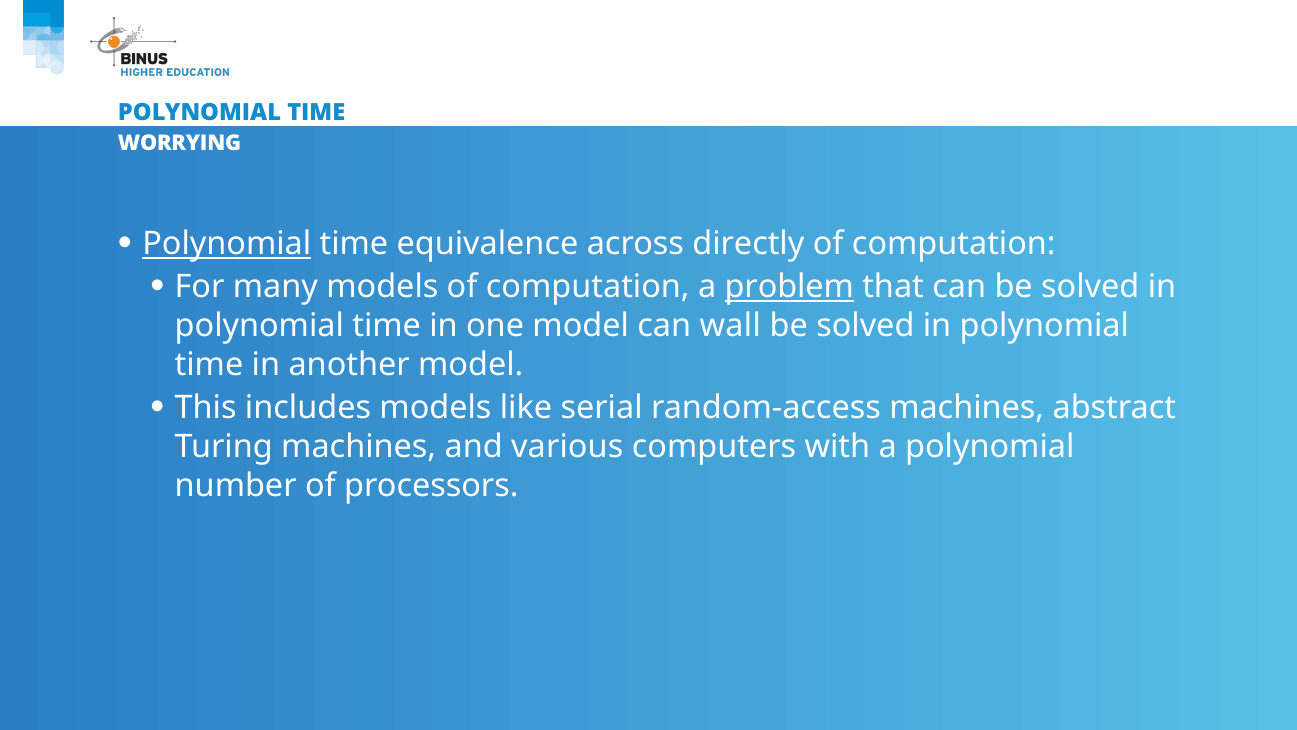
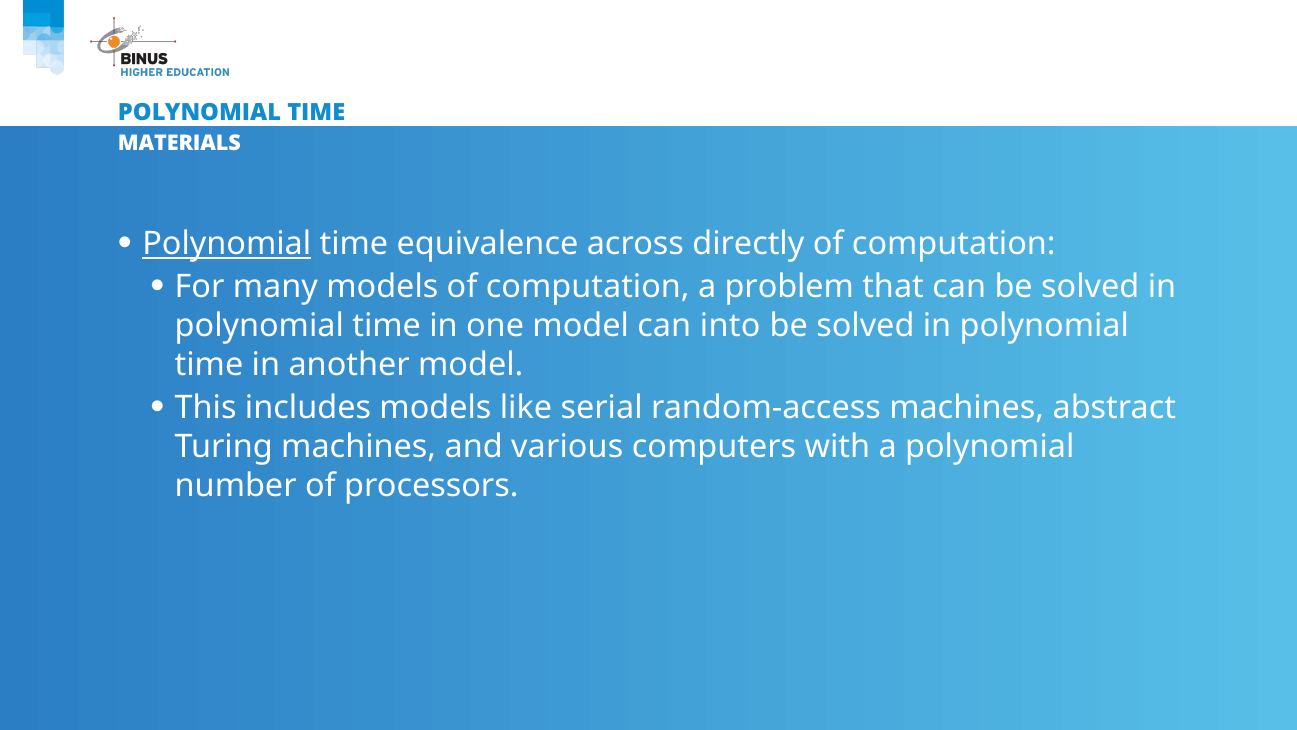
WORRYING: WORRYING -> MATERIALS (179, 143)
problem underline: present -> none (789, 287)
wall: wall -> into (730, 326)
